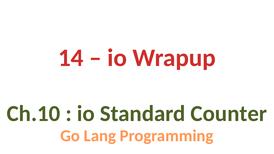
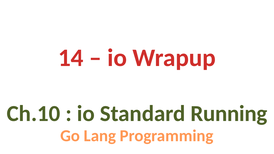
Counter: Counter -> Running (229, 114)
